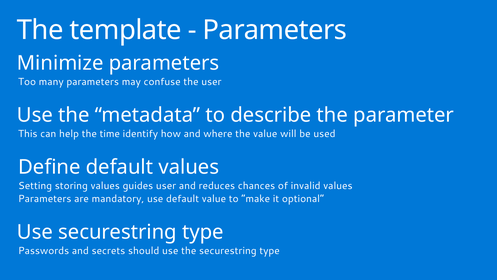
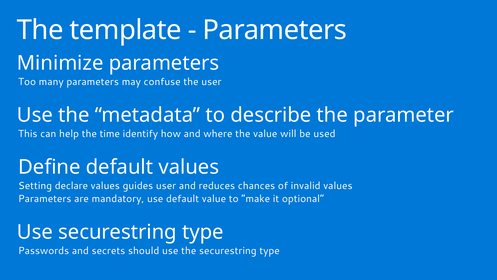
storing: storing -> declare (71, 185)
